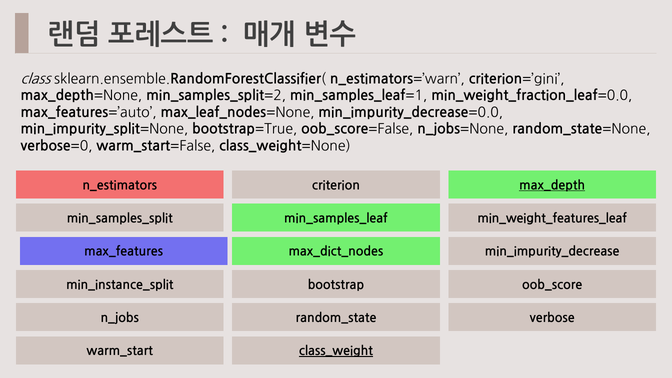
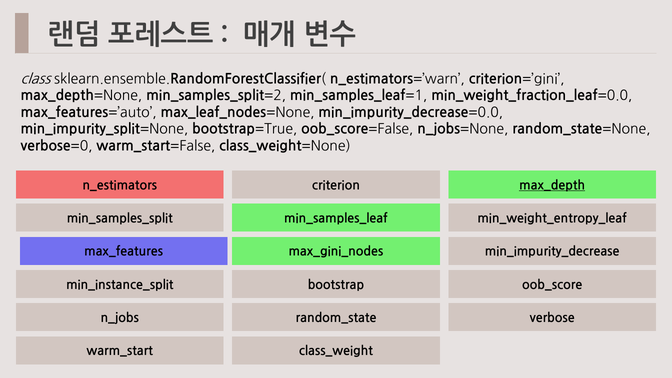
min_weight_features_leaf: min_weight_features_leaf -> min_weight_entropy_leaf (552, 219)
max_dict_nodes: max_dict_nodes -> max_gini_nodes (336, 252)
class_weight underline: present -> none (336, 351)
